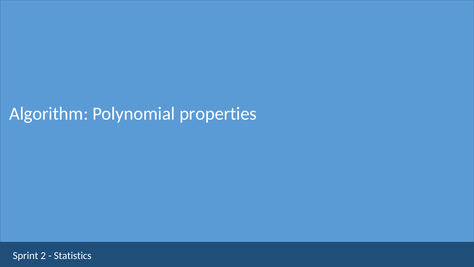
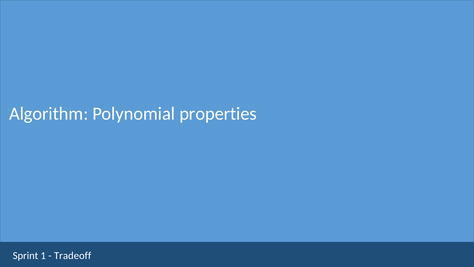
2: 2 -> 1 (43, 255)
Statistics: Statistics -> Tradeoff (73, 255)
